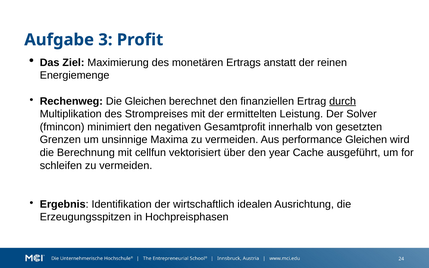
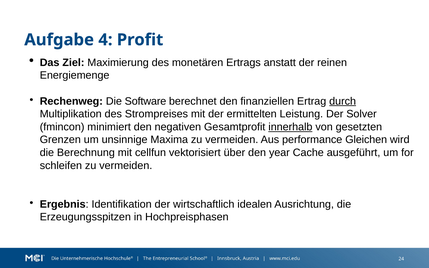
3: 3 -> 4 (105, 40)
Die Gleichen: Gleichen -> Software (146, 101)
innerhalb underline: none -> present (290, 127)
